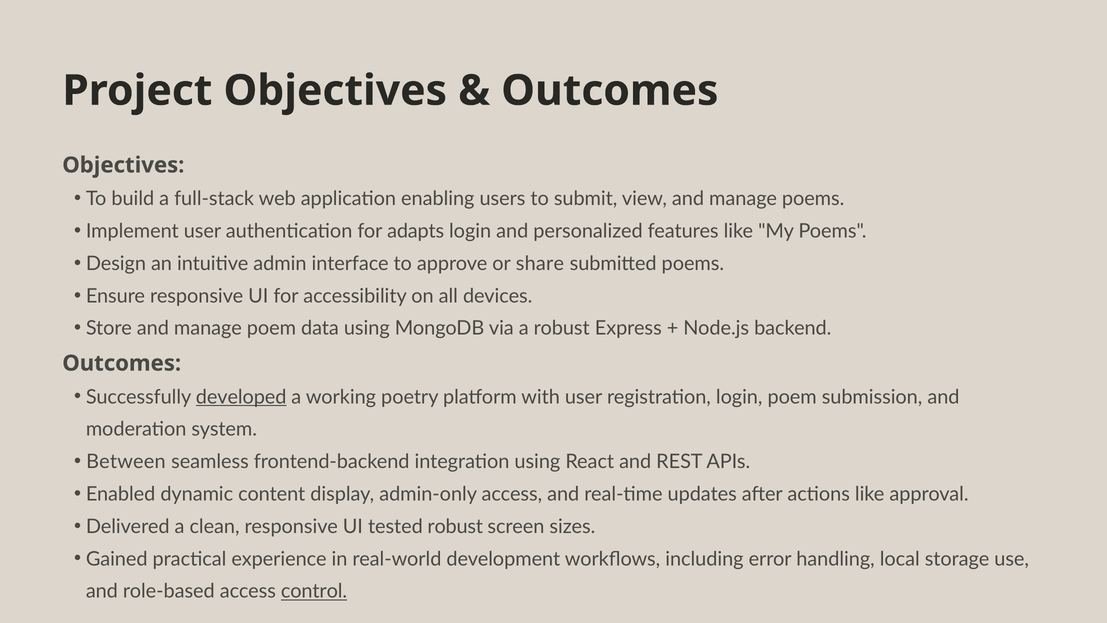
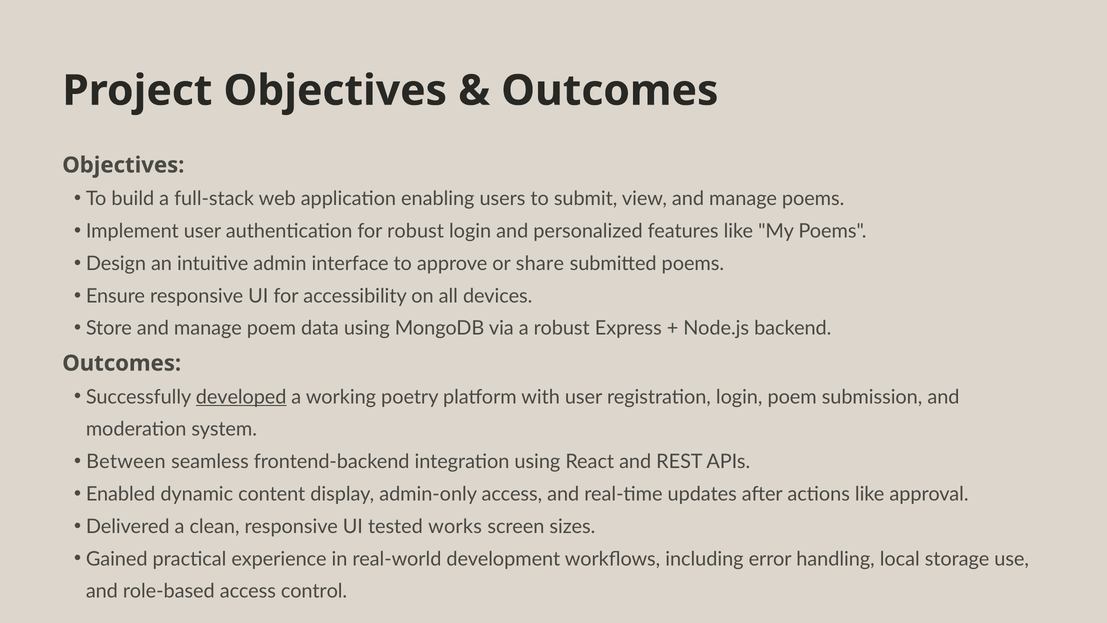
for adapts: adapts -> robust (416, 231)
tested robust: robust -> works (455, 526)
control underline: present -> none (314, 591)
